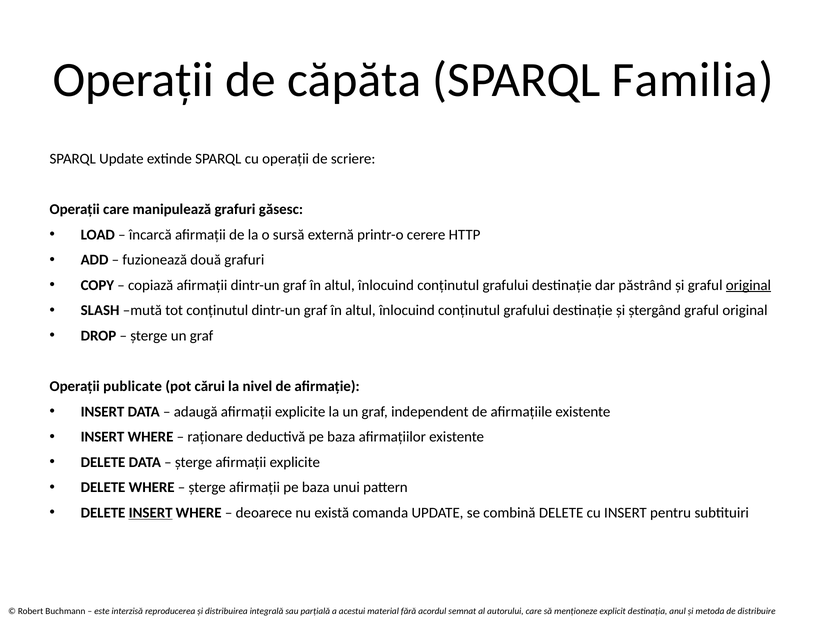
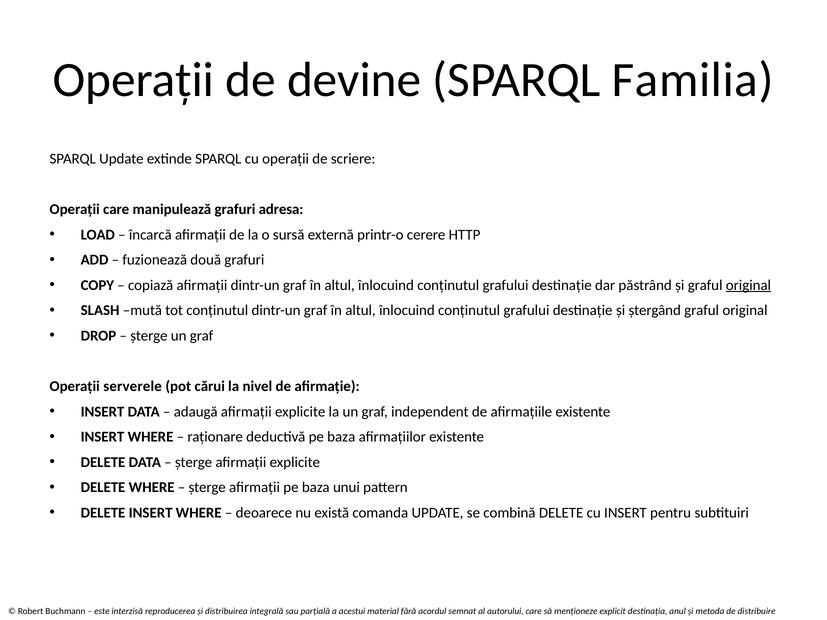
căpăta: căpăta -> devine (354, 80)
găsesc: găsesc -> adresa (281, 209)
publicate: publicate -> serverele (133, 387)
INSERT underline: present -> none (151, 513)
